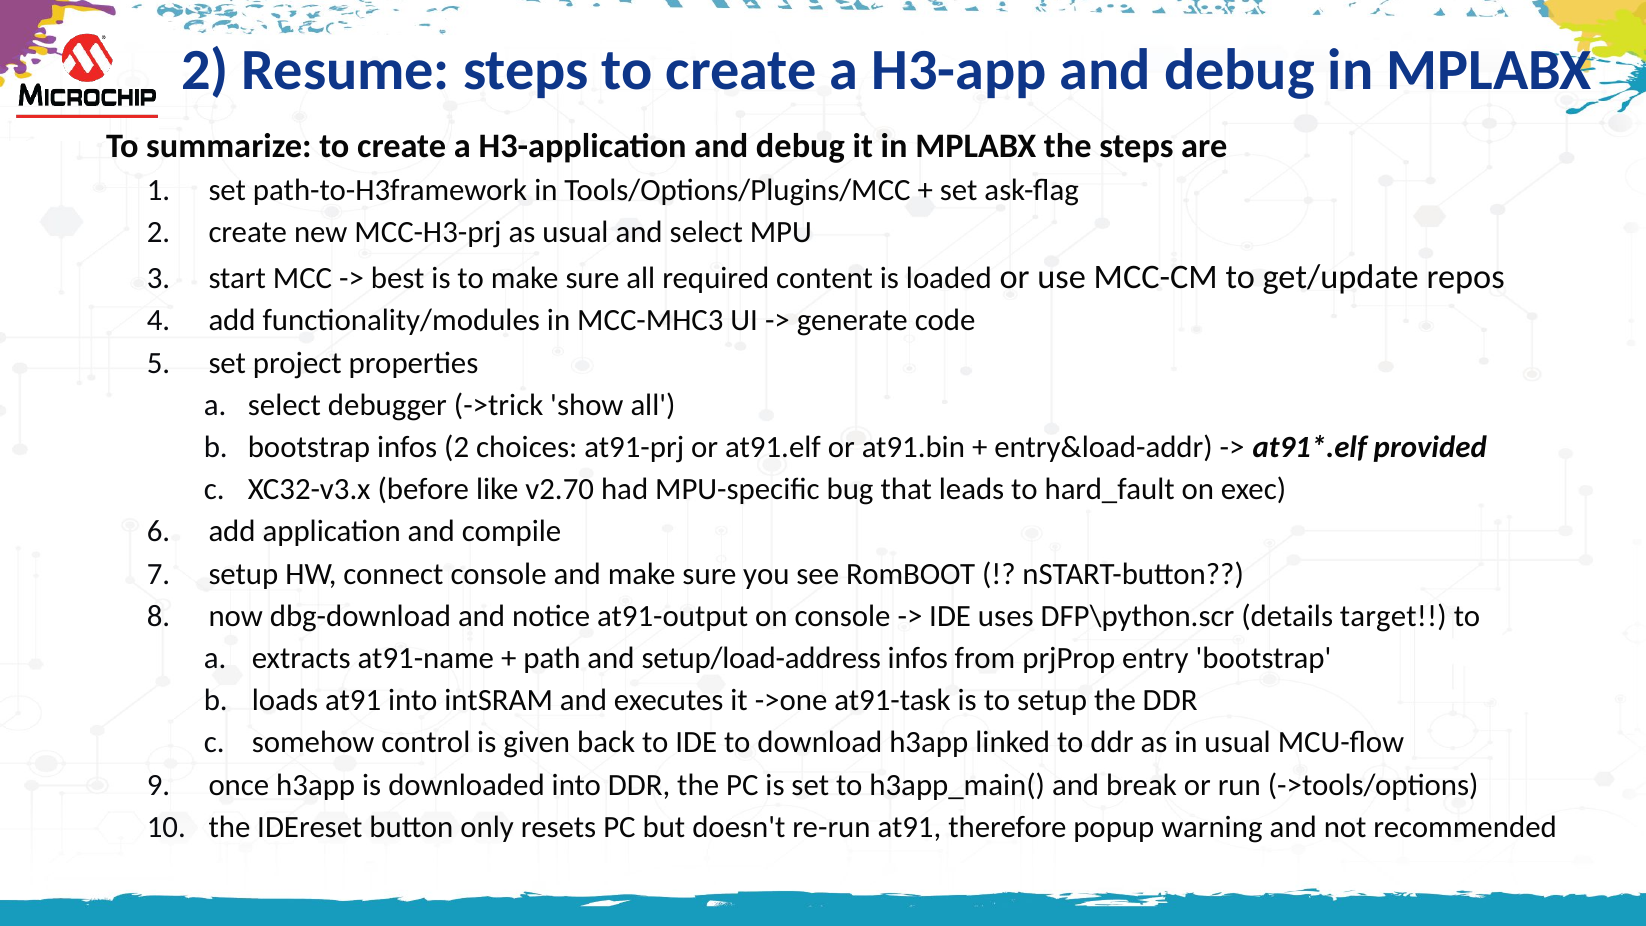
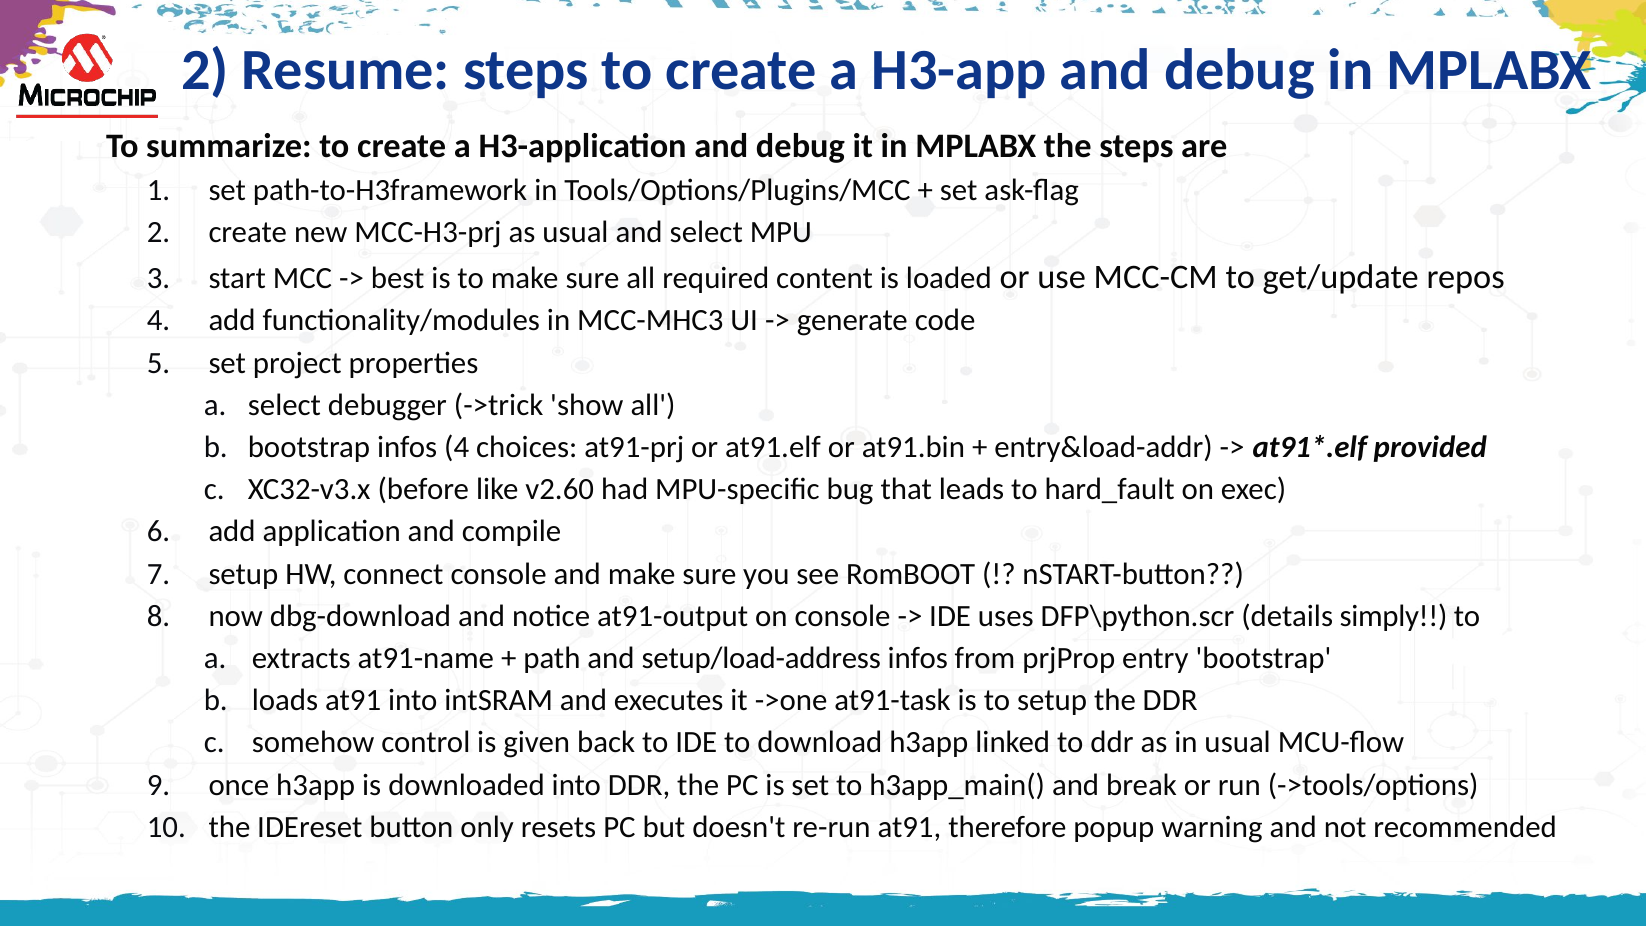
infos 2: 2 -> 4 (457, 447)
v2.70: v2.70 -> v2.60 (560, 490)
target: target -> simply (1394, 616)
